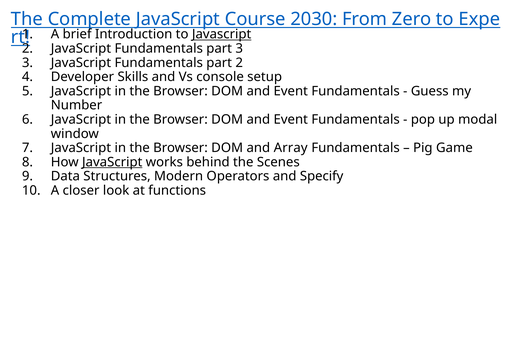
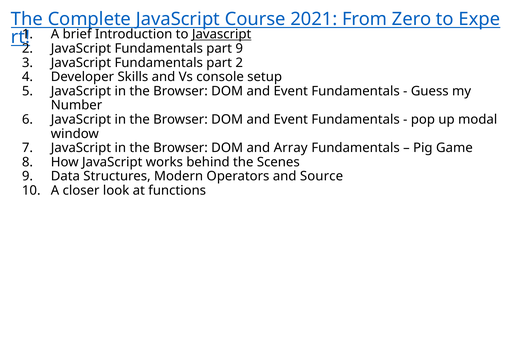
2030: 2030 -> 2021 (314, 19)
part 3: 3 -> 9 (239, 49)
JavaScript underline: present -> none (112, 162)
Specify: Specify -> Source (322, 176)
